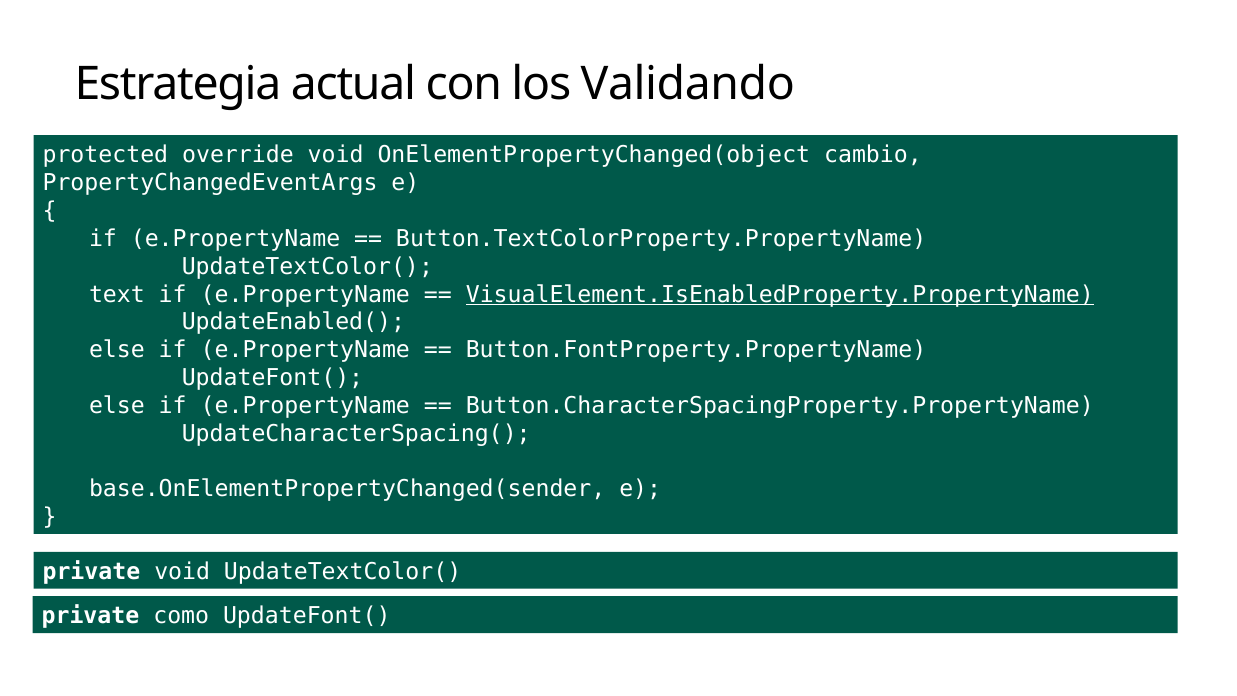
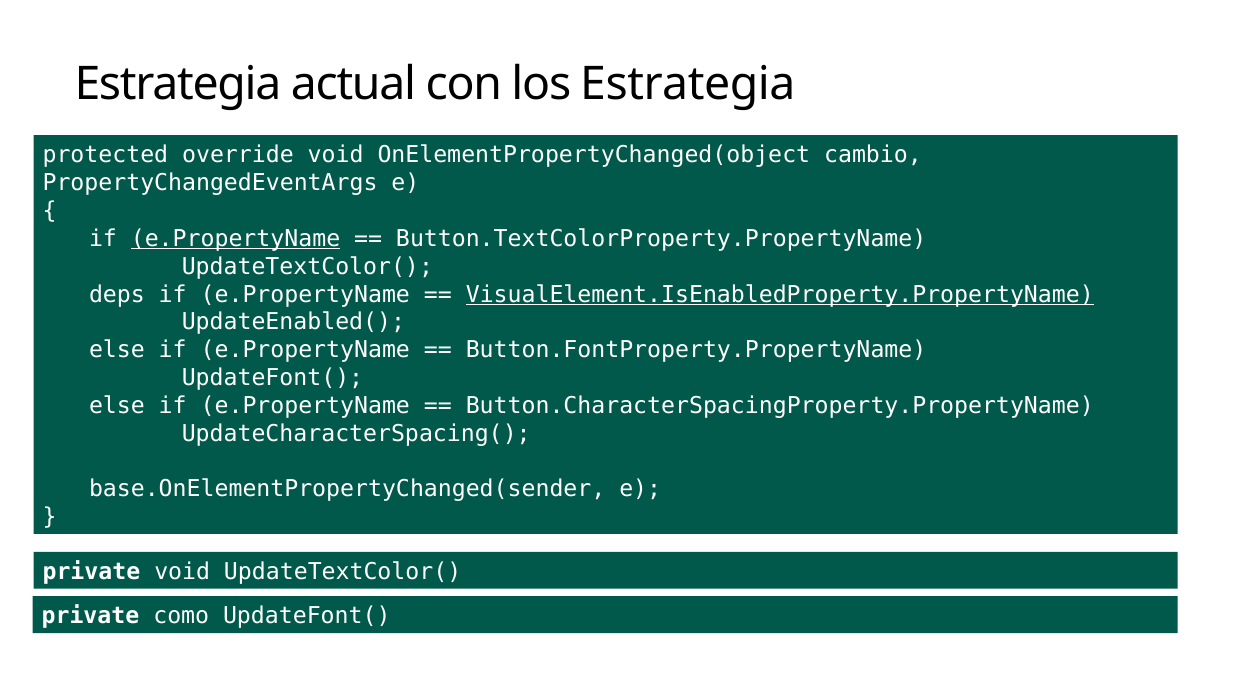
los Validando: Validando -> Estrategia (688, 85)
e.PropertyName underline: none -> present (236, 239)
text: text -> deps (117, 294)
